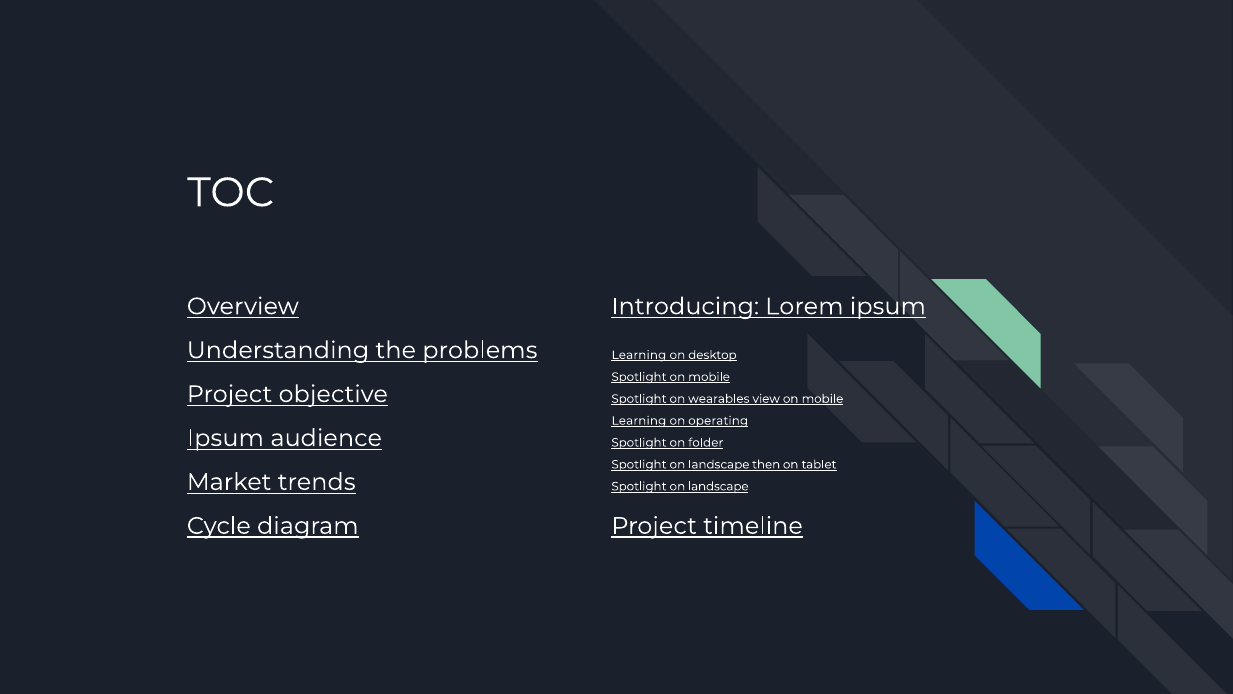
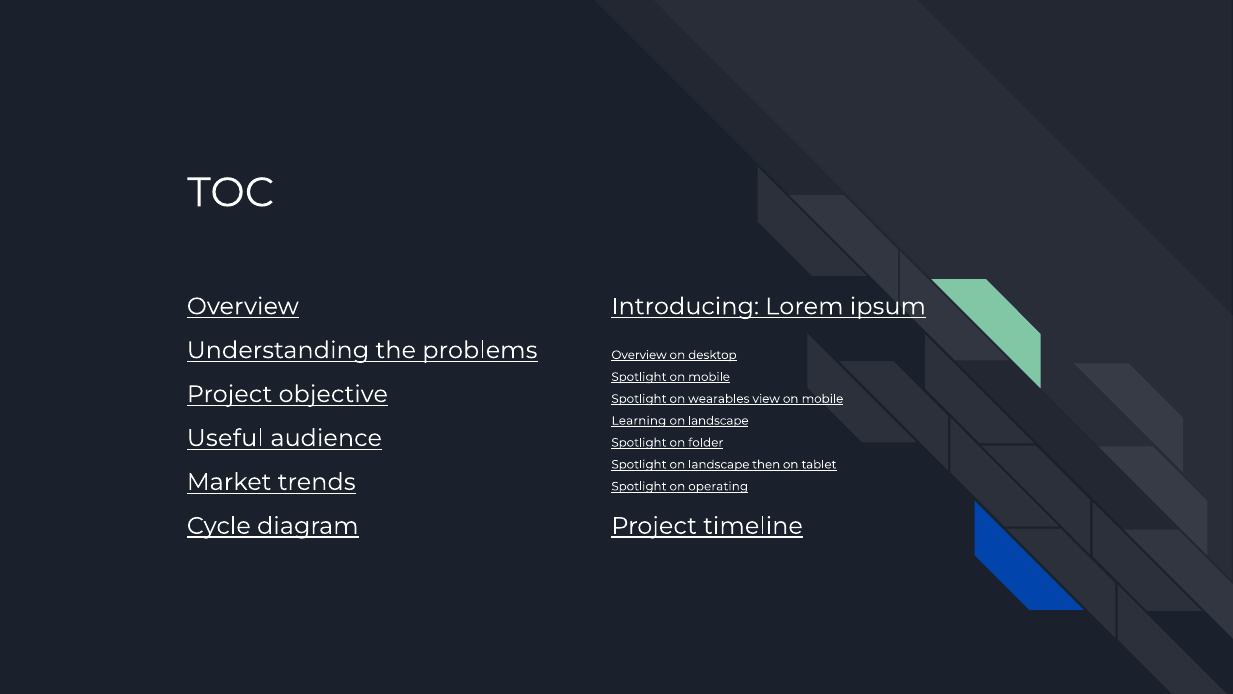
Learning: Learning -> Overview (639, 355)
operating: operating -> landscape (718, 420)
Ipsum: Ipsum -> Useful (225, 438)
landscape: landscape -> operating (718, 486)
